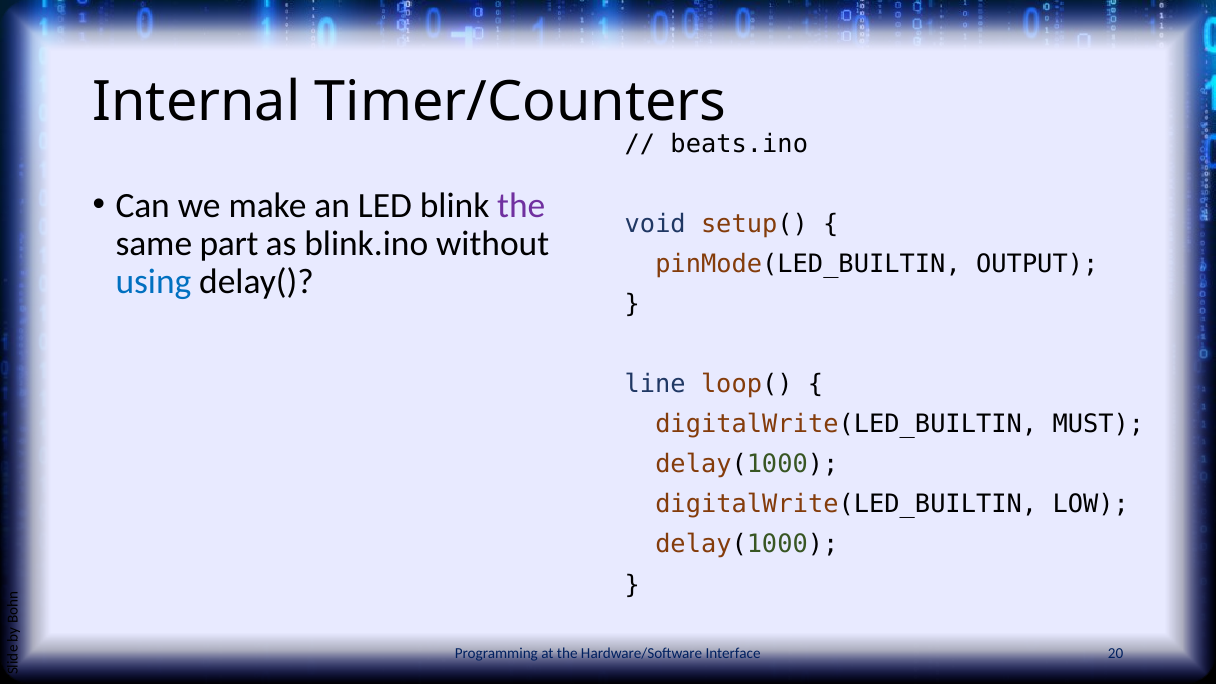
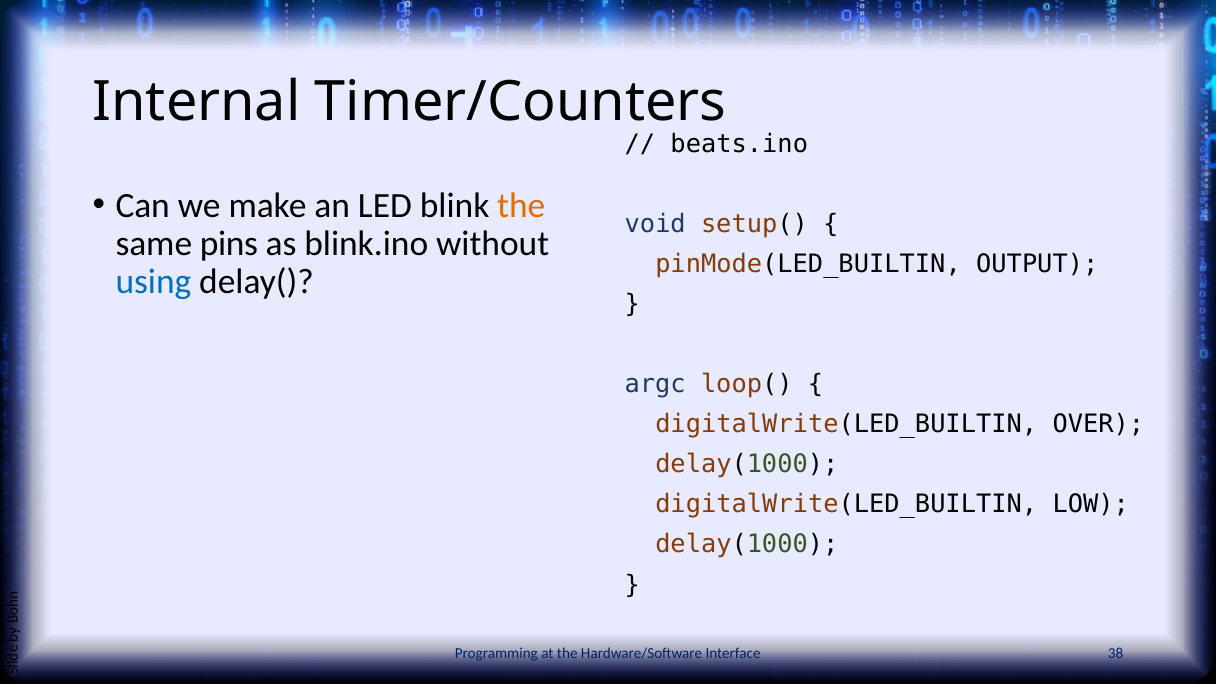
the colour: purple -> orange (521, 206)
part: part -> pins (229, 244)
line: line -> argc (655, 384)
MUST: MUST -> OVER (1098, 425)
20: 20 -> 38 (1116, 653)
